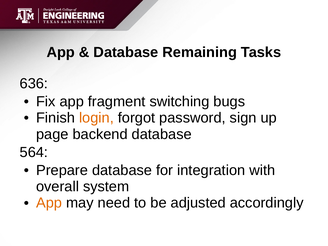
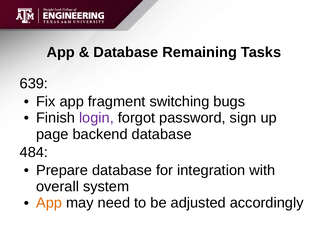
636: 636 -> 639 (34, 84)
login colour: orange -> purple (96, 118)
564: 564 -> 484 (34, 152)
